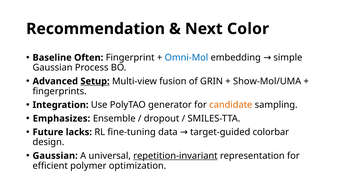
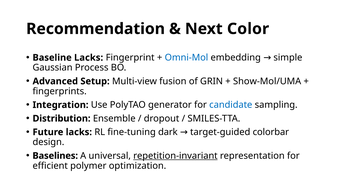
Baseline Often: Often -> Lacks (89, 58)
Setup underline: present -> none (95, 81)
candidate colour: orange -> blue (231, 105)
Emphasizes: Emphasizes -> Distribution (62, 118)
data: data -> dark (168, 132)
Gaussian: Gaussian -> Baselines (55, 156)
